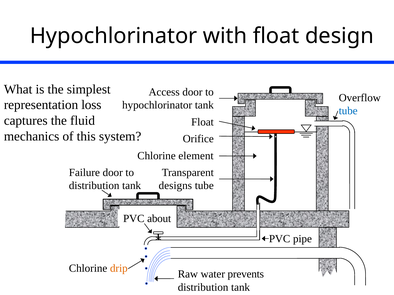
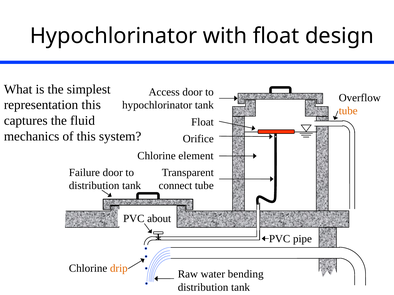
representation loss: loss -> this (91, 105)
tube colour: blue -> orange (348, 111)
designs: designs -> connect (175, 186)
prevents: prevents -> bending (246, 275)
